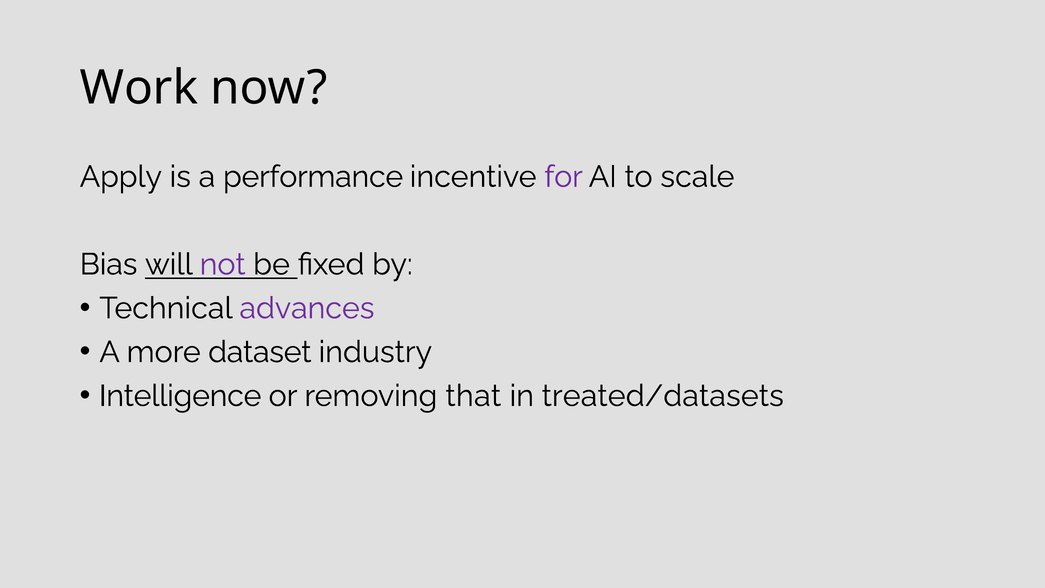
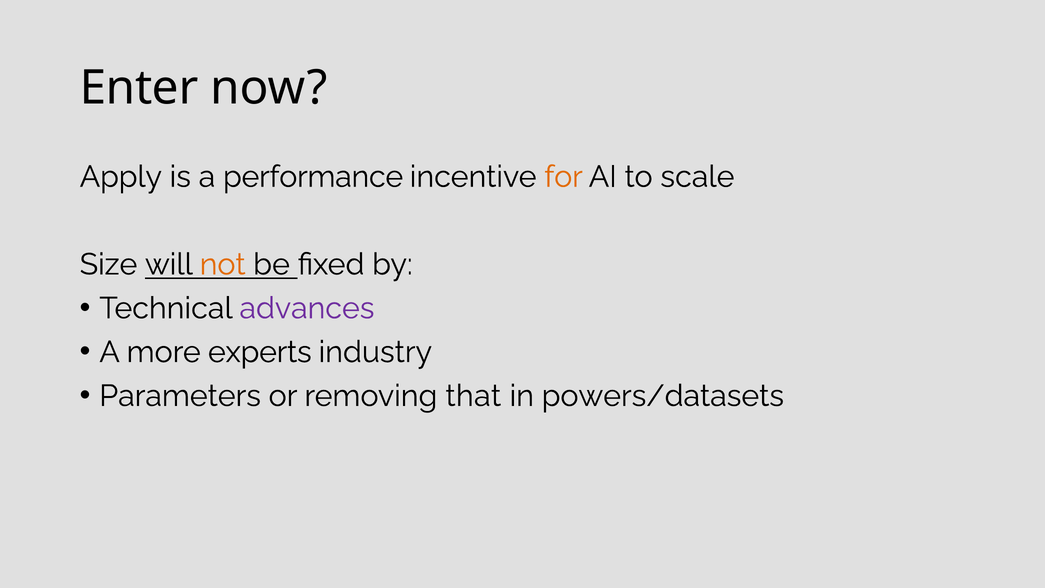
Work: Work -> Enter (139, 88)
for colour: purple -> orange (564, 177)
Bias: Bias -> Size (109, 264)
not colour: purple -> orange (223, 264)
dataset: dataset -> experts (260, 352)
Intelligence: Intelligence -> Parameters (180, 396)
treated/datasets: treated/datasets -> powers/datasets (663, 396)
